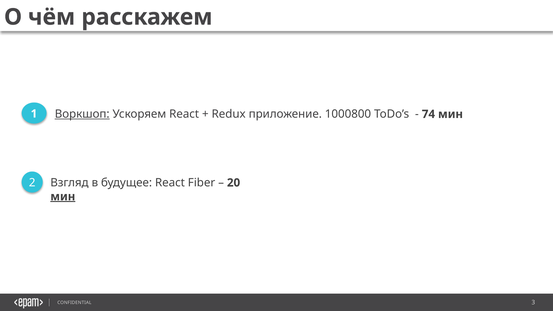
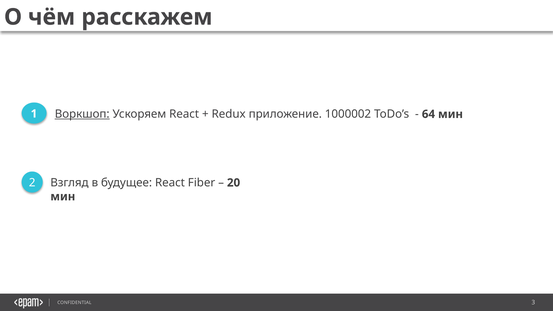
1000800: 1000800 -> 1000002 (348, 114)
74: 74 -> 64 (428, 114)
мин underline: present -> none (63, 197)
